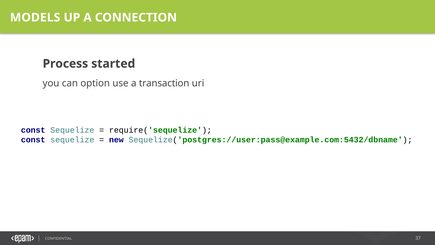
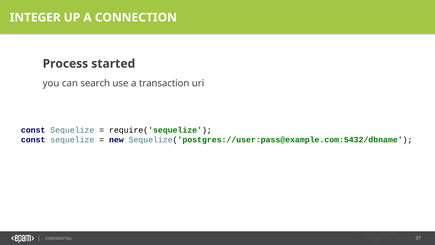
MODELS: MODELS -> INTEGER (35, 17)
option: option -> search (95, 83)
